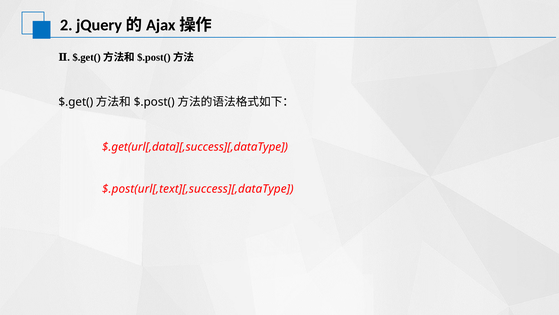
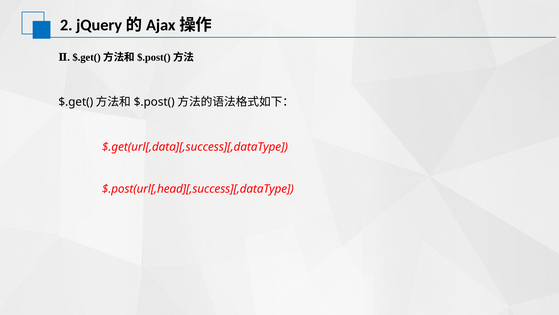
$.post(url[,text][,success][,dataType: $.post(url[,text][,success][,dataType -> $.post(url[,head][,success][,dataType (198, 189)
